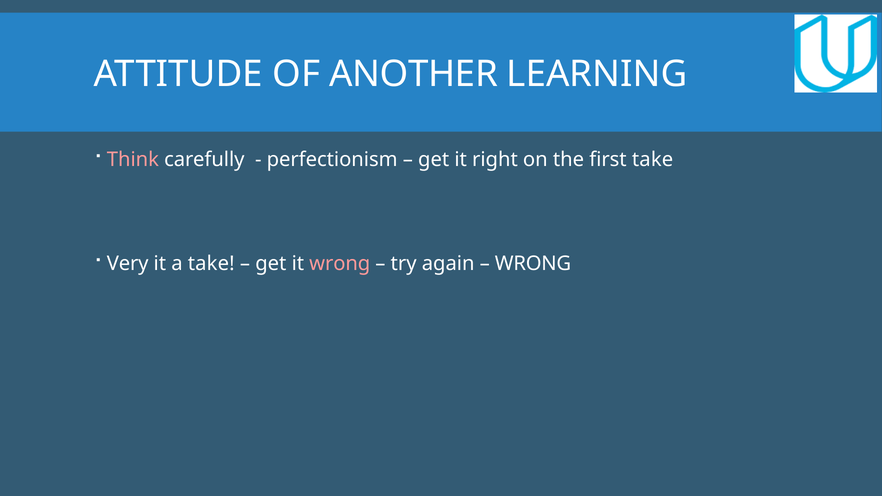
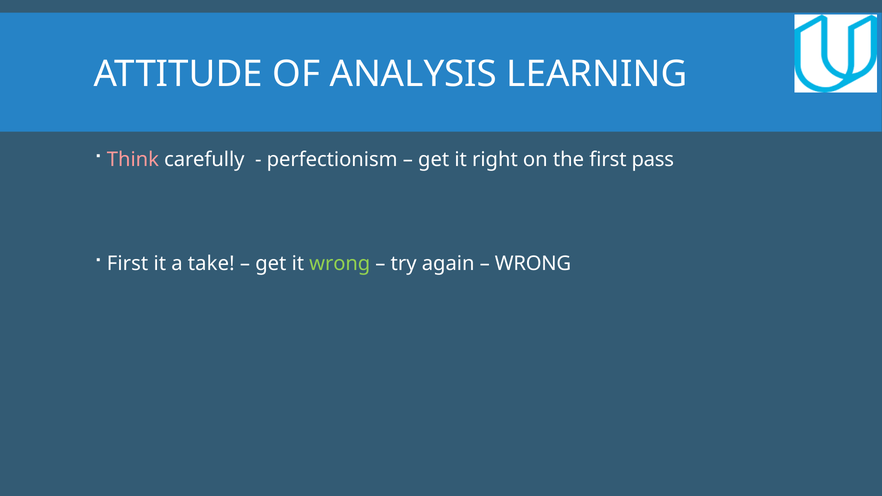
ANOTHER: ANOTHER -> ANALYSIS (413, 74)
first take: take -> pass (653, 160)
Very: Very -> First (128, 264)
wrong colour: pink -> light green (340, 264)
